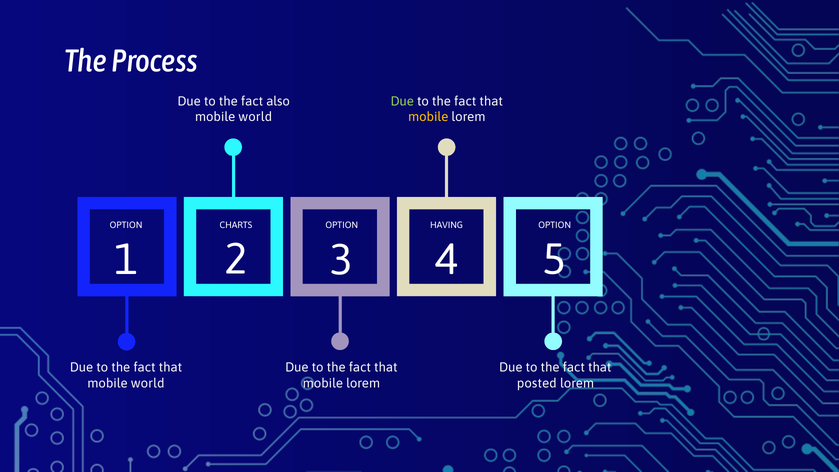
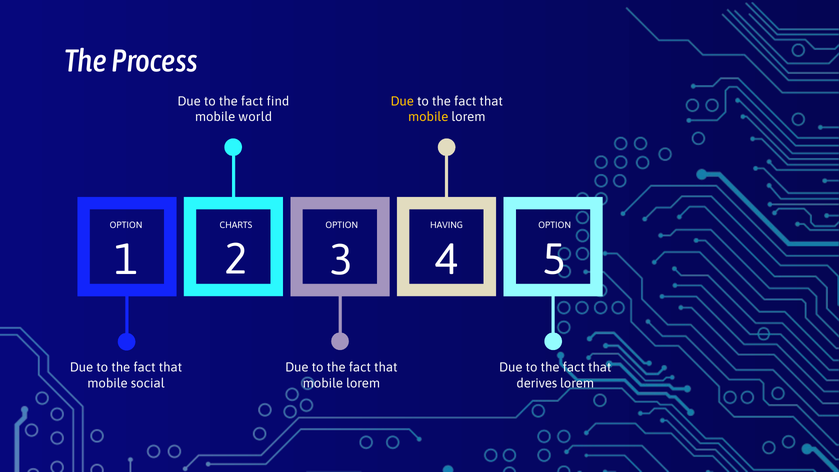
also: also -> find (278, 101)
Due colour: light green -> yellow (402, 101)
world: world -> social (148, 383)
posted: posted -> derives (537, 383)
